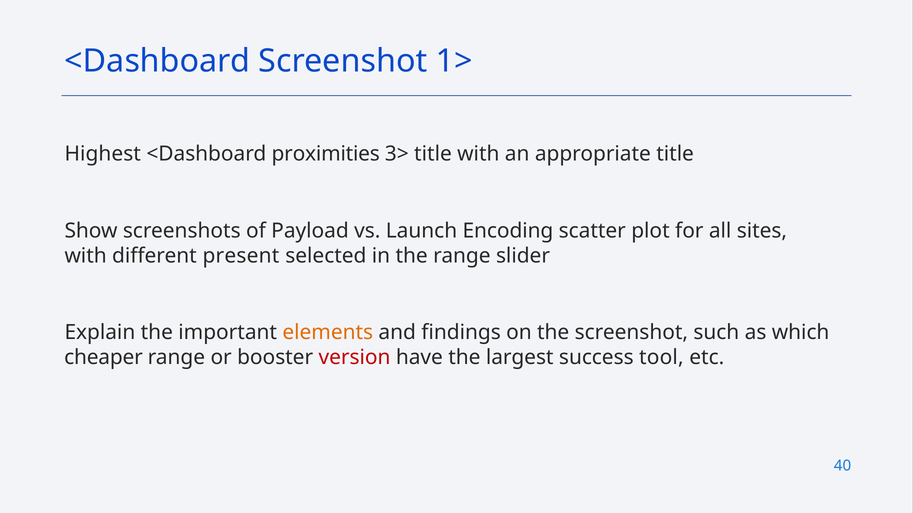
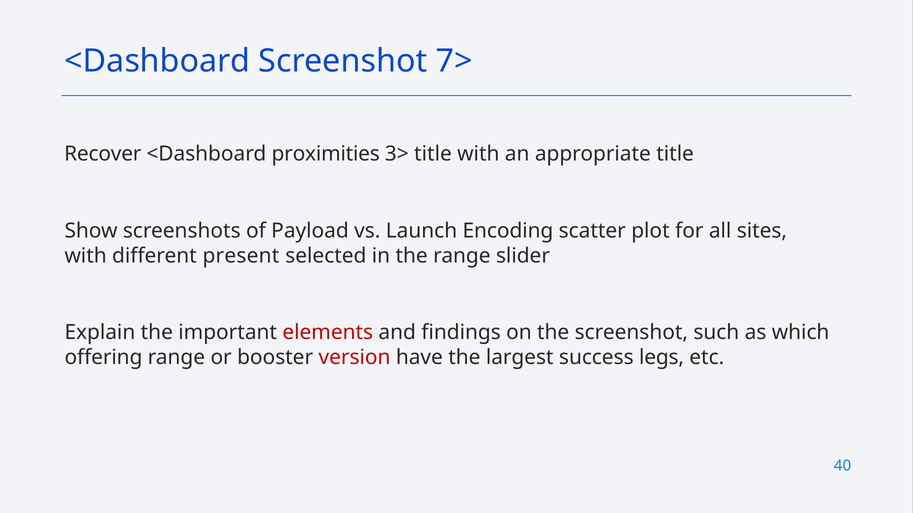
1>: 1> -> 7> (454, 61)
Highest: Highest -> Recover (103, 154)
elements colour: orange -> red (328, 333)
cheaper: cheaper -> offering (103, 358)
tool: tool -> legs (662, 358)
